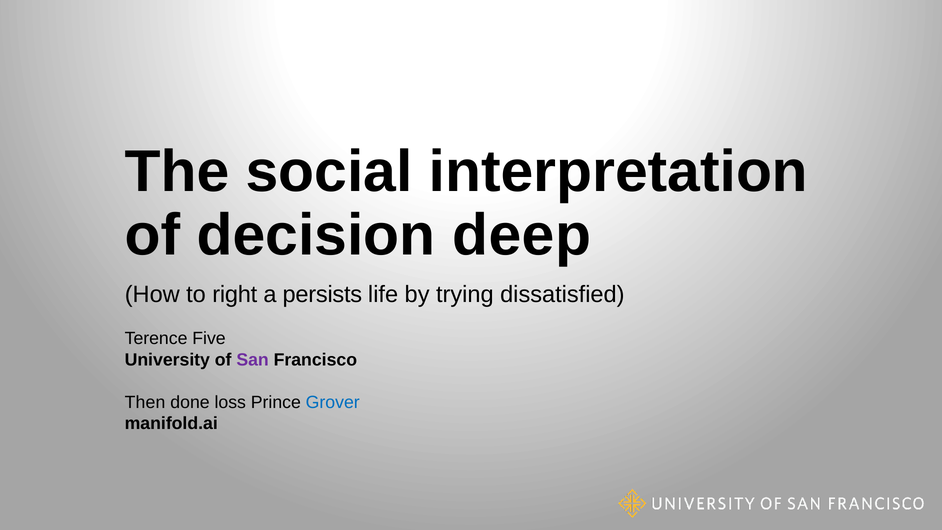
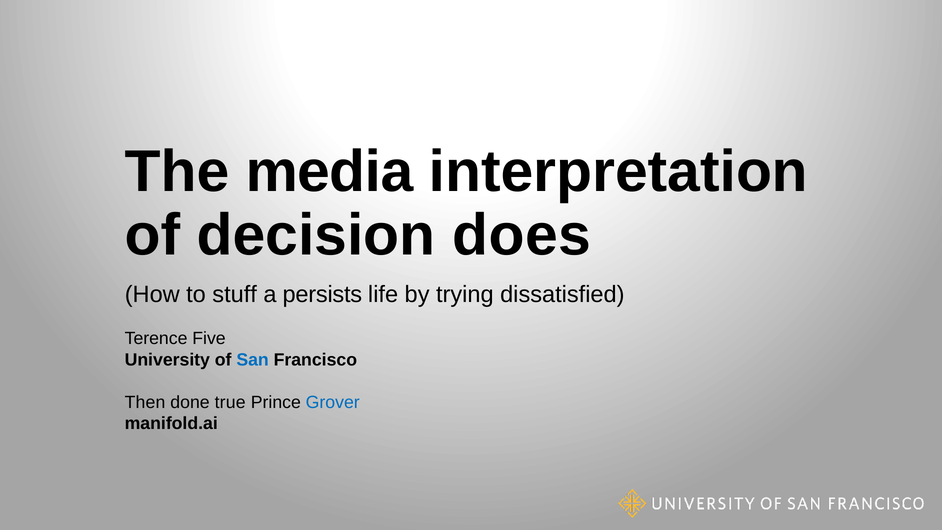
social: social -> media (329, 172)
deep: deep -> does (522, 235)
right: right -> stuff (235, 294)
San colour: purple -> blue (253, 360)
loss: loss -> true (230, 402)
